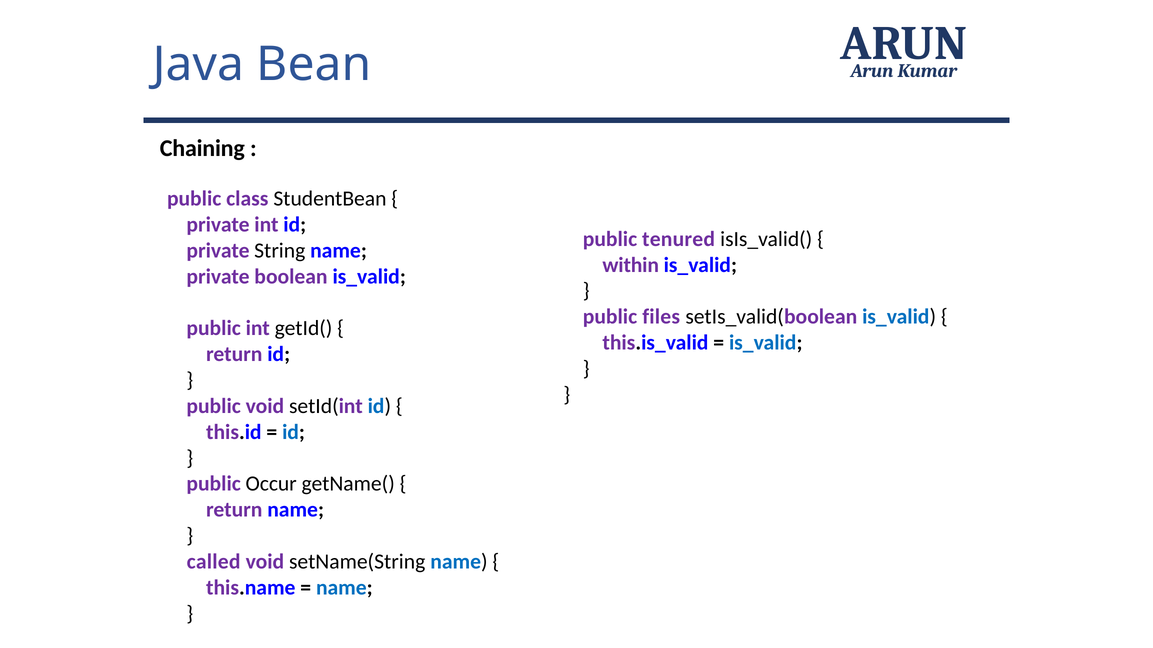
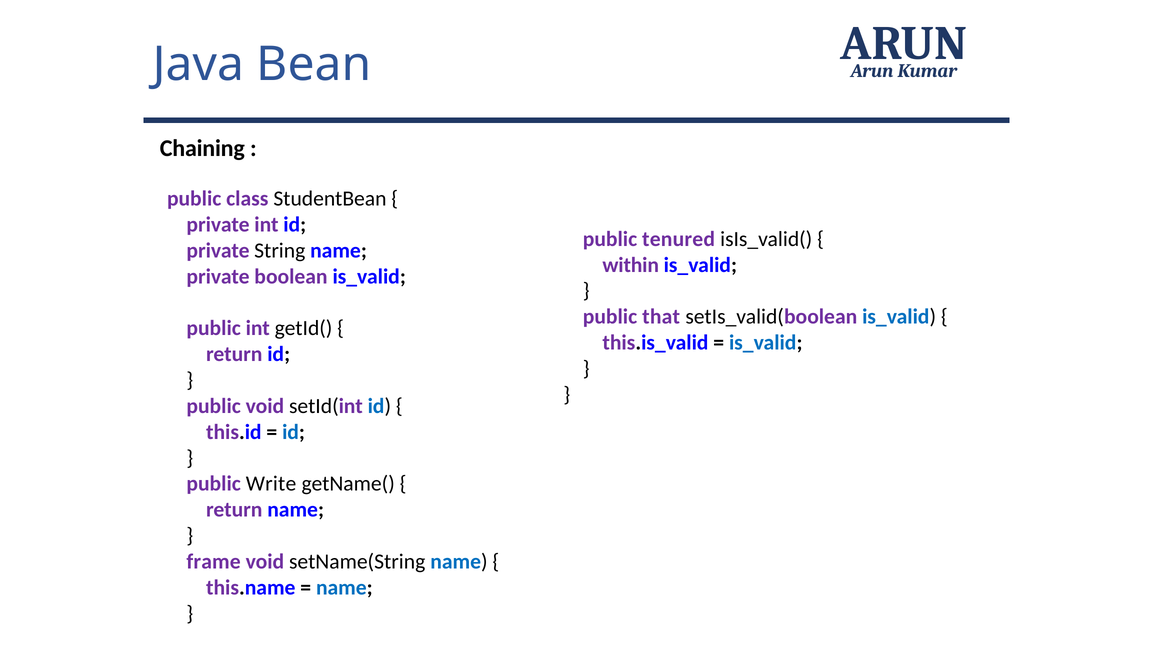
files: files -> that (661, 317)
Occur: Occur -> Write (271, 484)
called: called -> frame (214, 562)
